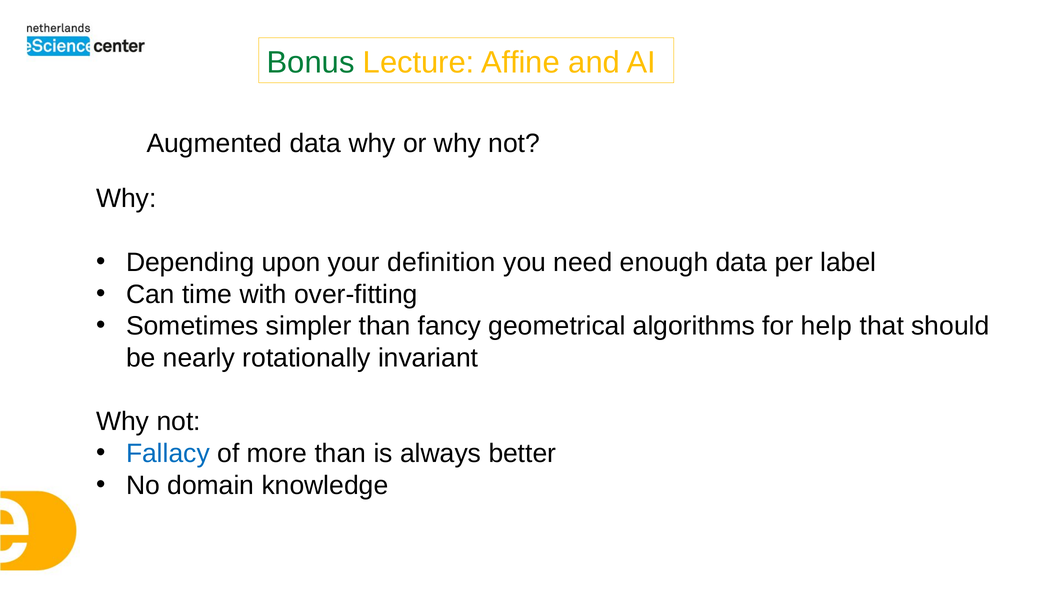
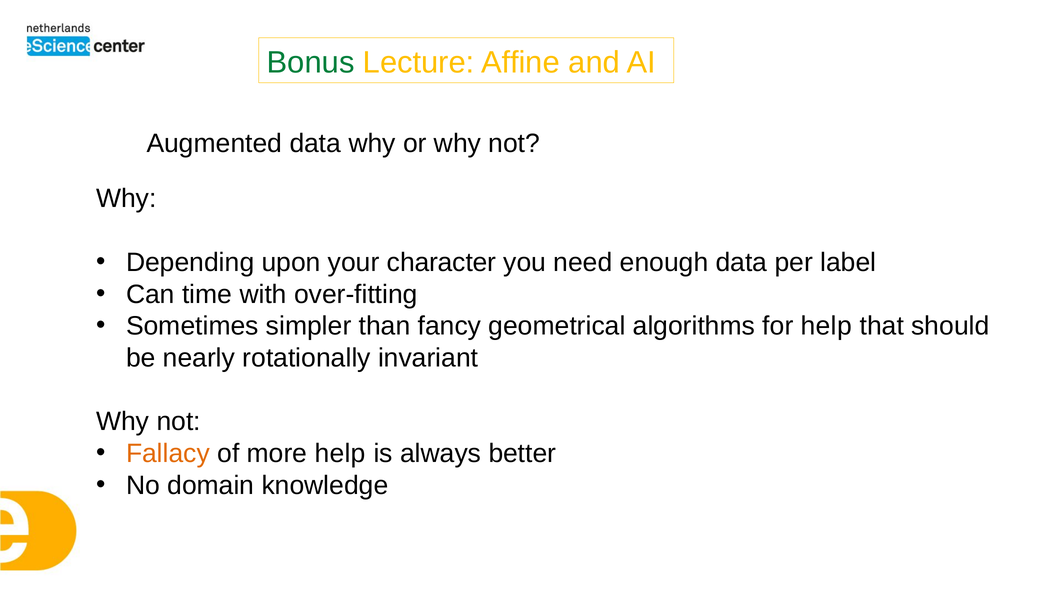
definition: definition -> character (442, 262)
Fallacy colour: blue -> orange (168, 453)
more than: than -> help (340, 453)
